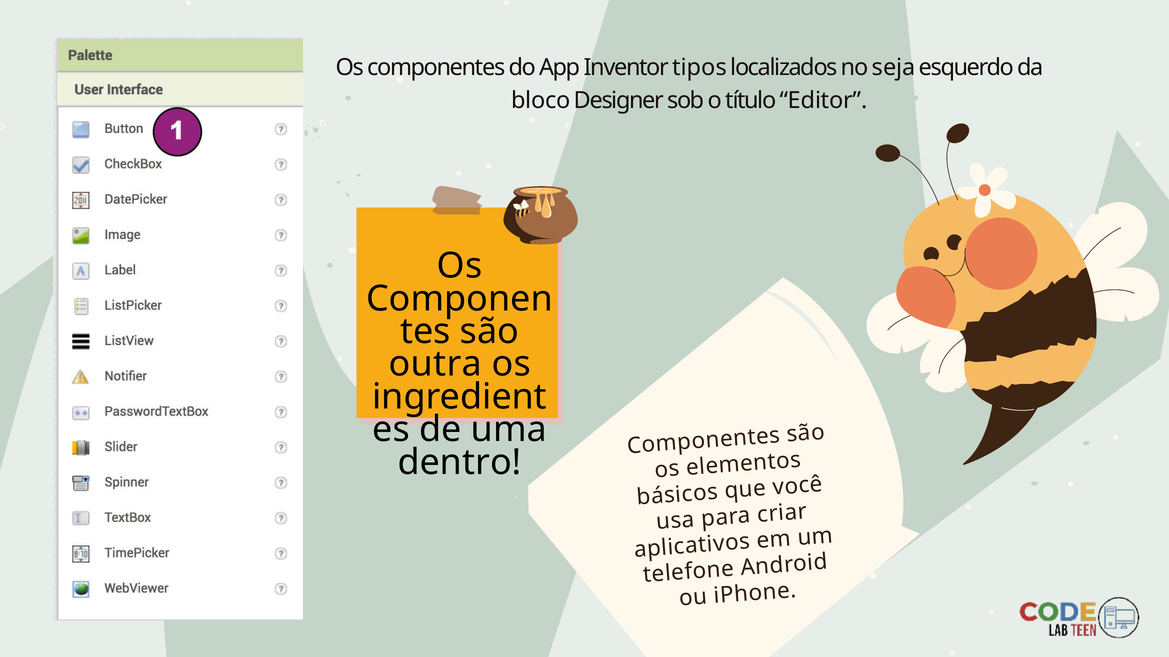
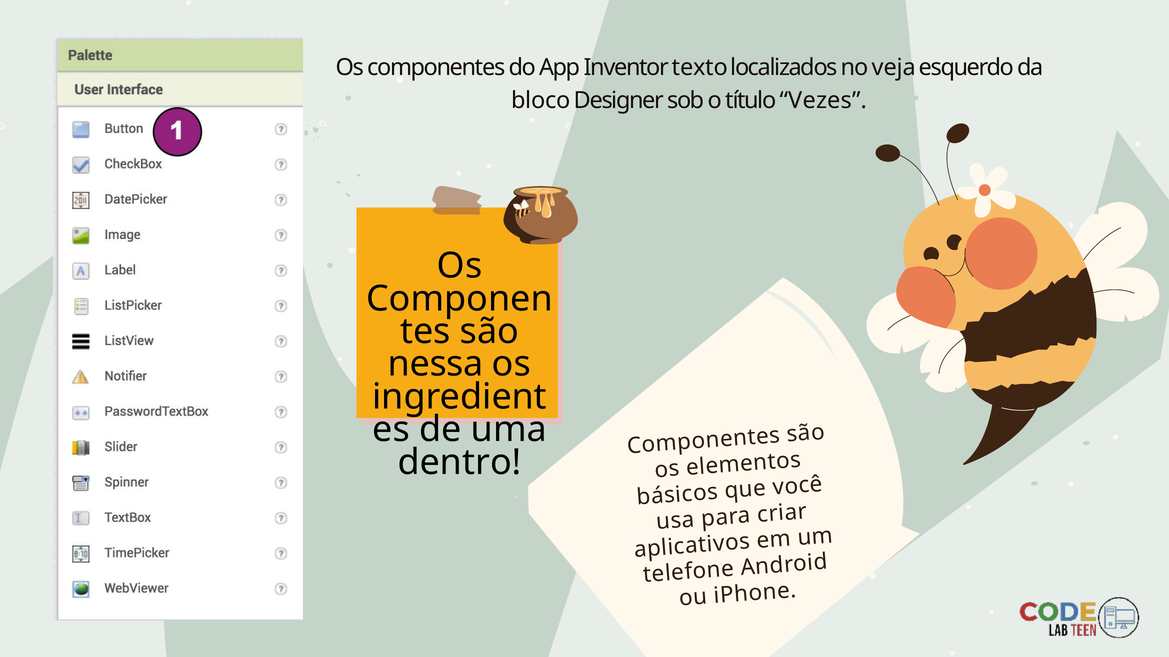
tipos: tipos -> texto (700, 68)
seja: seja -> veja (894, 68)
Editor: Editor -> Vezes (823, 101)
outra: outra -> nessa (436, 364)
